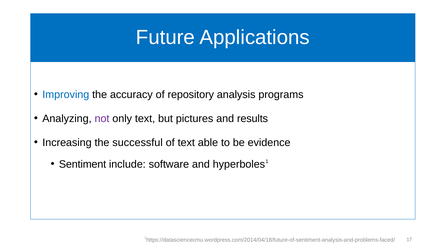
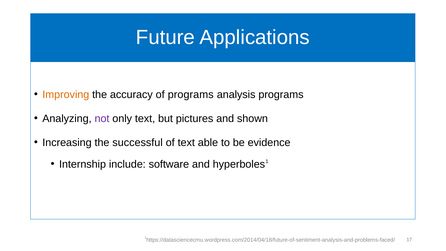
Improving colour: blue -> orange (66, 95)
of repository: repository -> programs (191, 95)
results: results -> shown (252, 119)
Sentiment: Sentiment -> Internship (83, 164)
